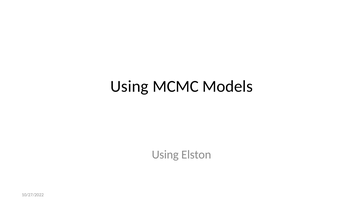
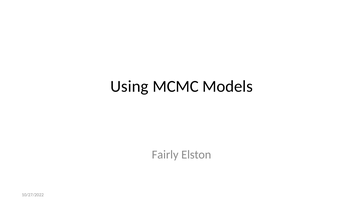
Using: Using -> Fairly (165, 155)
